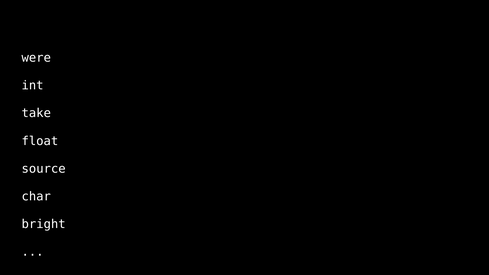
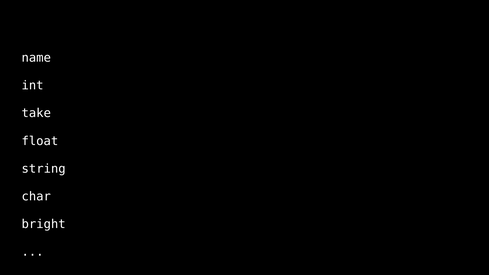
were: were -> name (36, 58)
source: source -> string (44, 169)
